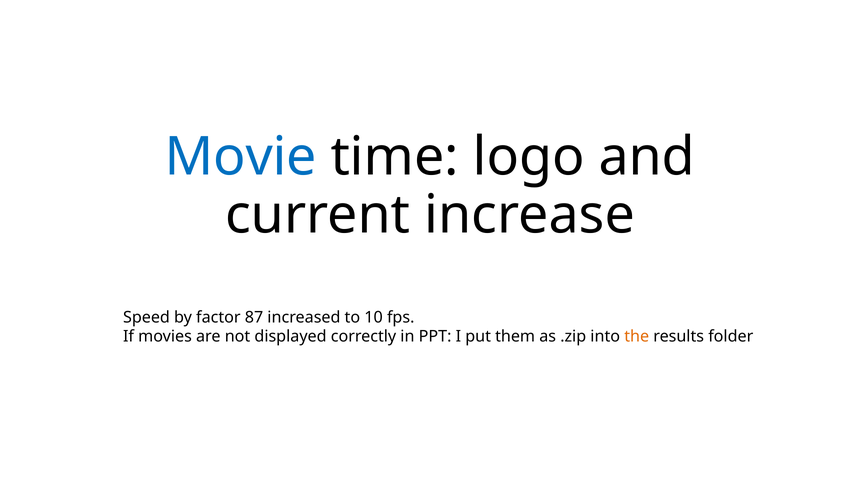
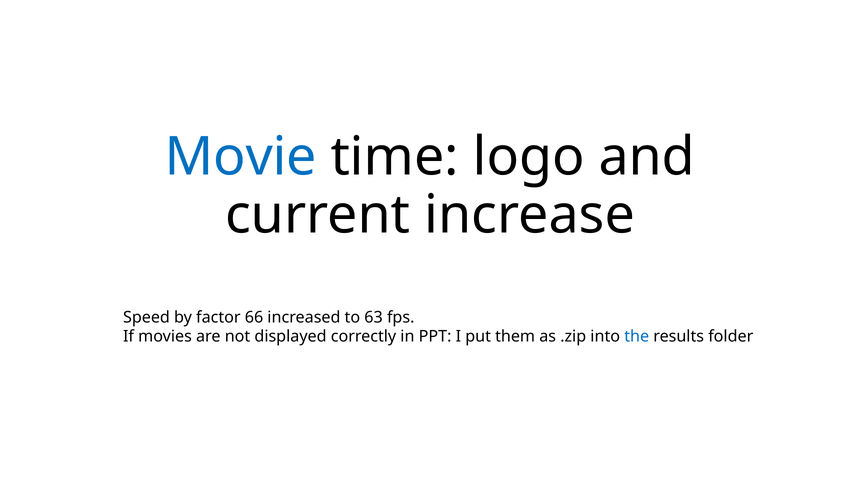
87: 87 -> 66 (254, 317)
10: 10 -> 63 (374, 317)
the colour: orange -> blue (637, 336)
